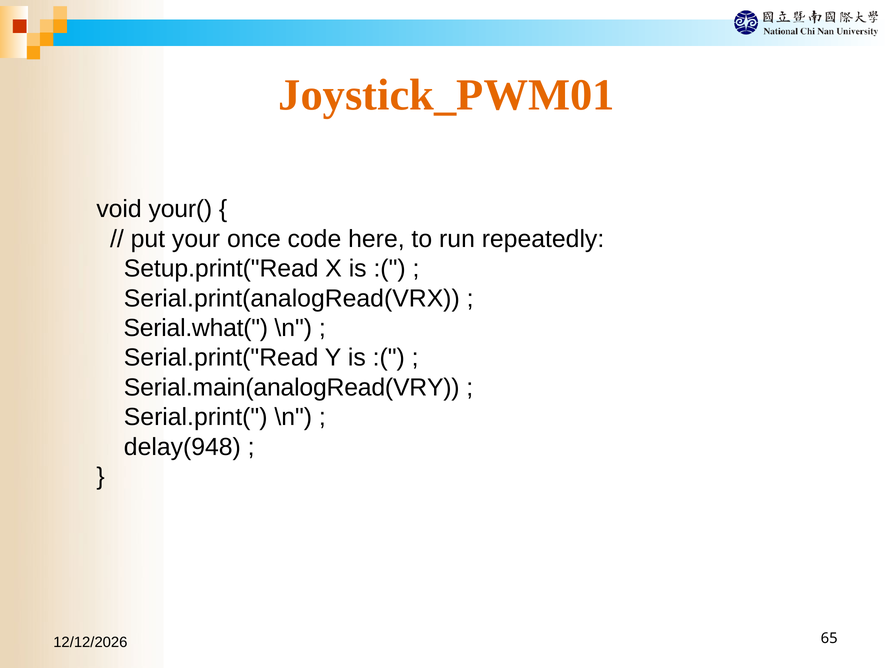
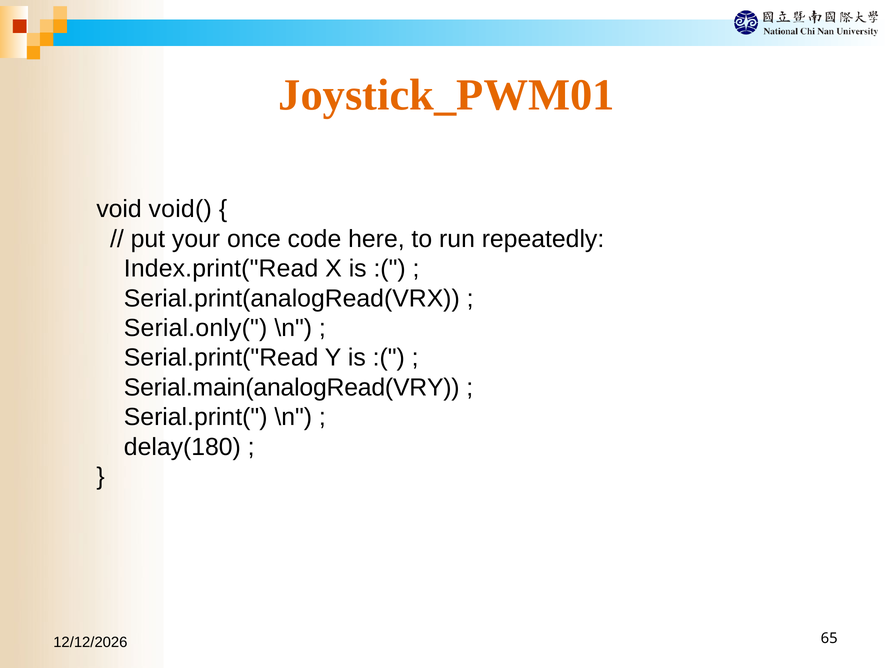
your(: your( -> void( (180, 209)
Setup.print("Read: Setup.print("Read -> Index.print("Read (221, 269)
Serial.what(: Serial.what( -> Serial.only( (196, 328)
delay(948: delay(948 -> delay(180 (182, 447)
